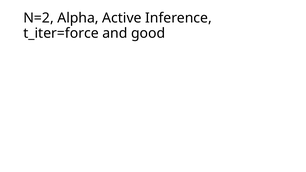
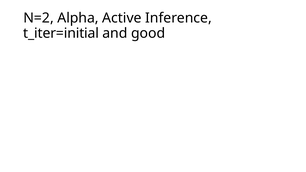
t_iter=force: t_iter=force -> t_iter=initial (61, 33)
